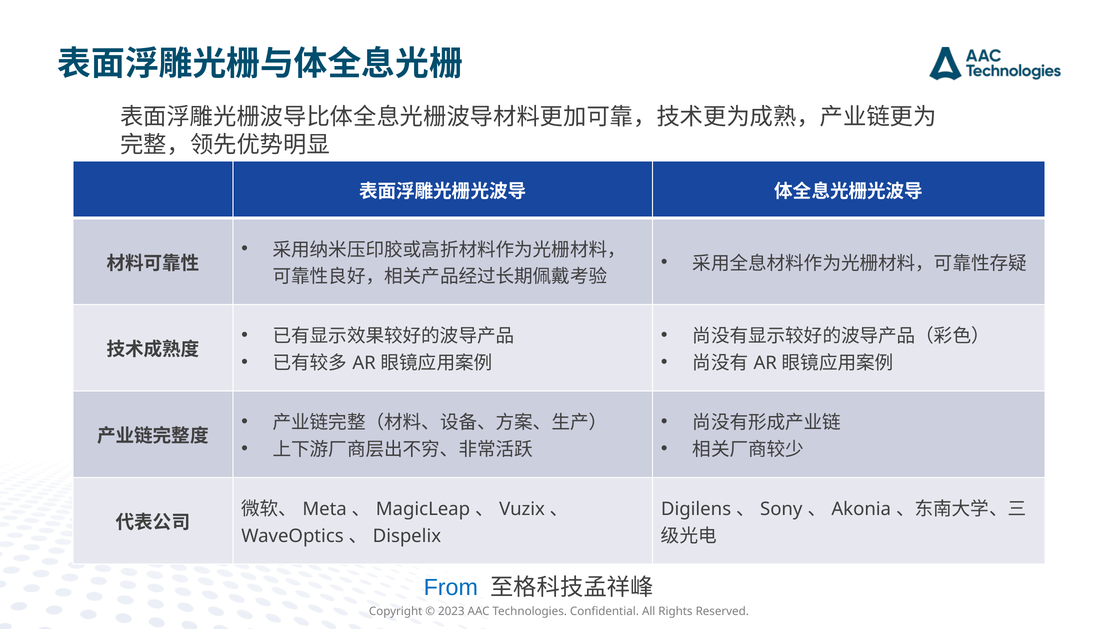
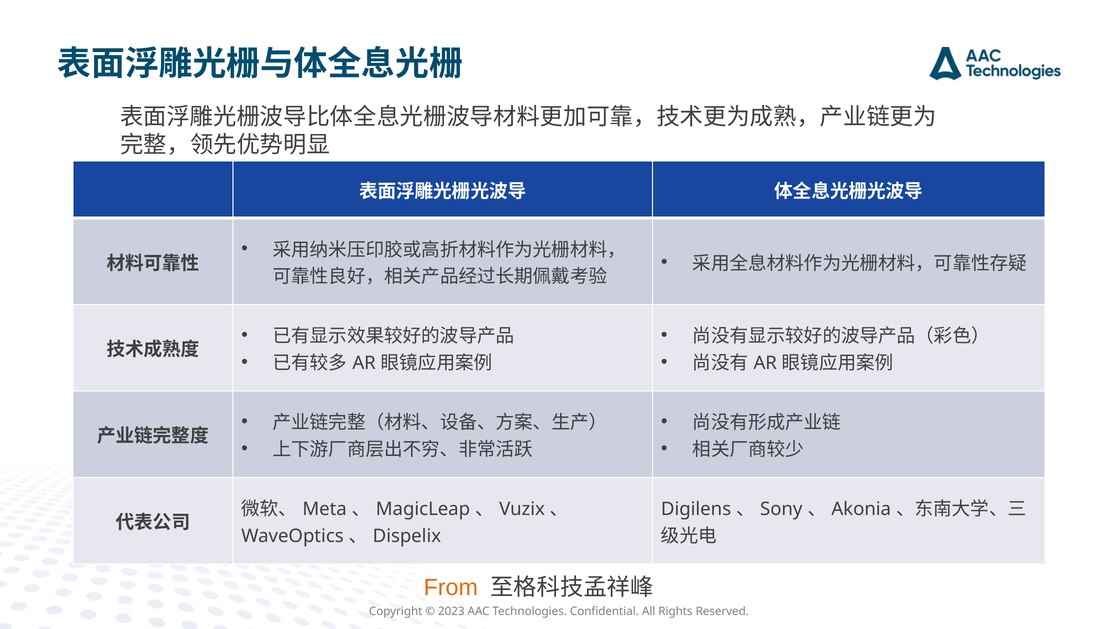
From colour: blue -> orange (451, 588)
